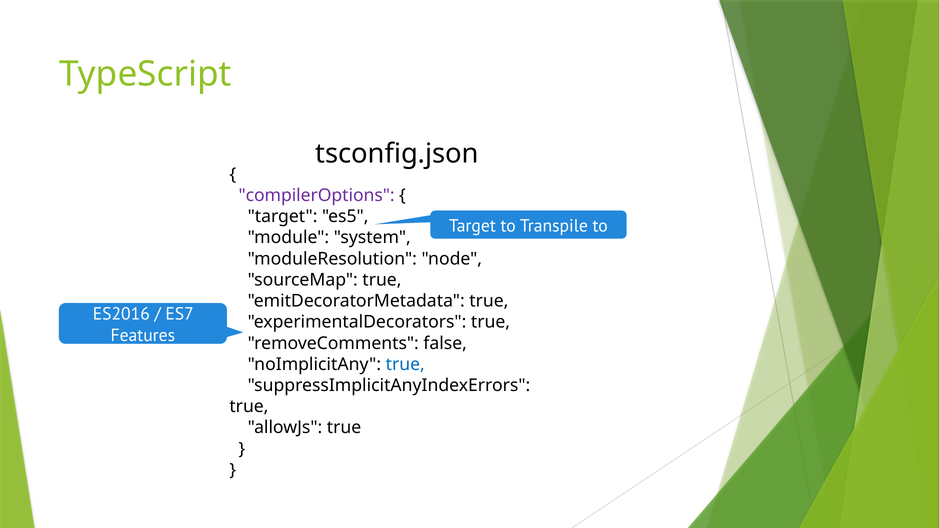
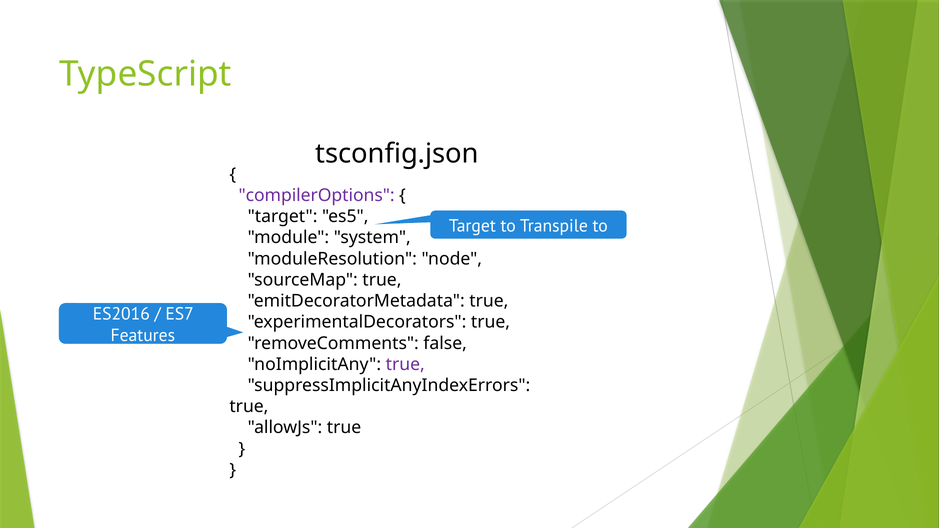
true colour: blue -> purple (405, 364)
